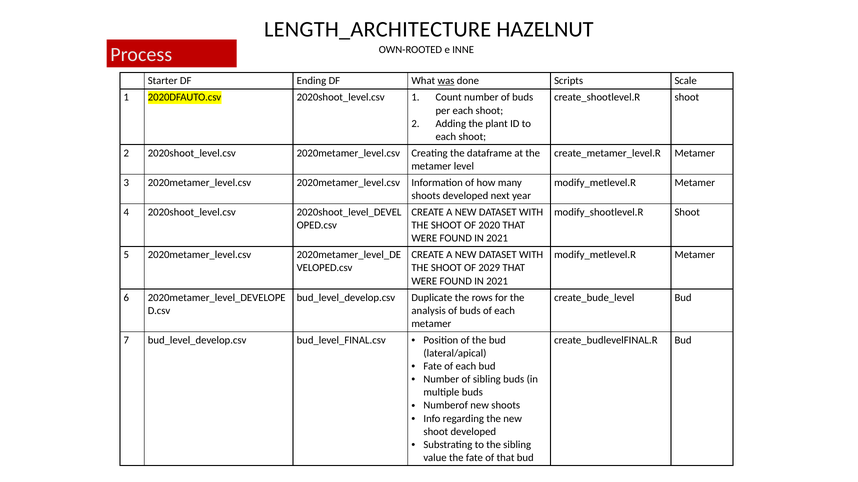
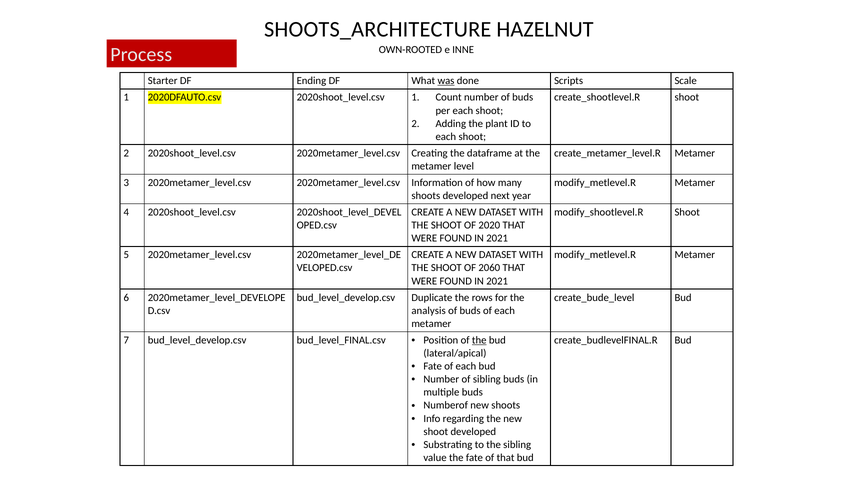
LENGTH_ARCHITECTURE: LENGTH_ARCHITECTURE -> SHOOTS_ARCHITECTURE (378, 30)
2029: 2029 -> 2060 (489, 268)
the underline: none -> present (479, 341)
